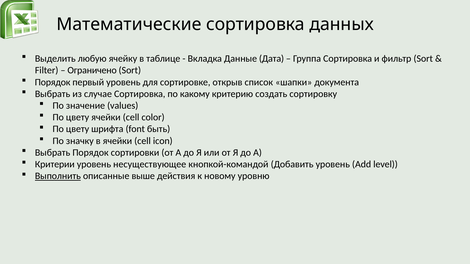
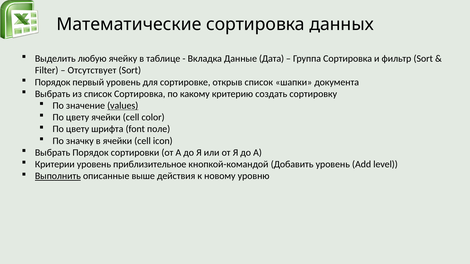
Ограничено: Ограничено -> Отсутствует (92, 70)
из случае: случае -> список (98, 94)
values underline: none -> present (123, 106)
быть: быть -> поле (159, 129)
несуществующее: несуществующее -> приблизительное (150, 165)
